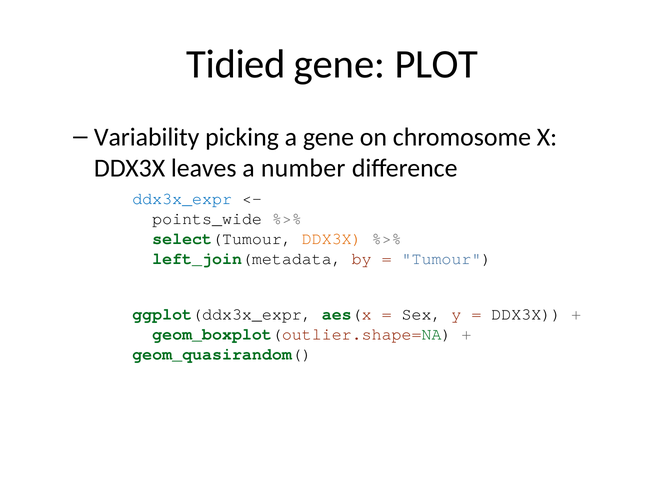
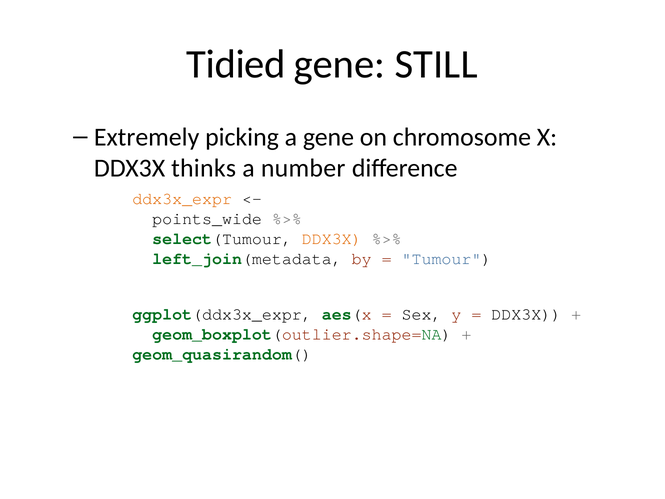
PLOT: PLOT -> STILL (436, 64)
Variability: Variability -> Extremely (147, 137)
leaves: leaves -> thinks (204, 168)
ddx3x_expr colour: blue -> orange (182, 199)
